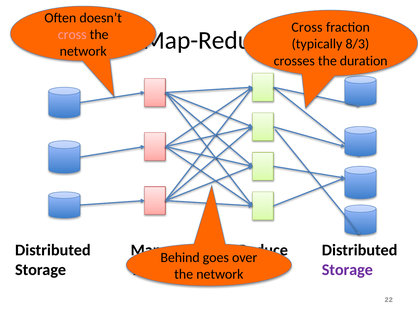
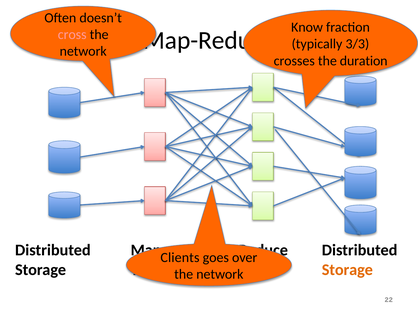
Cross: Cross -> Know (307, 27)
8/3: 8/3 -> 3/3 (357, 44)
Behind: Behind -> Clients (180, 257)
Storage colour: purple -> orange (347, 269)
